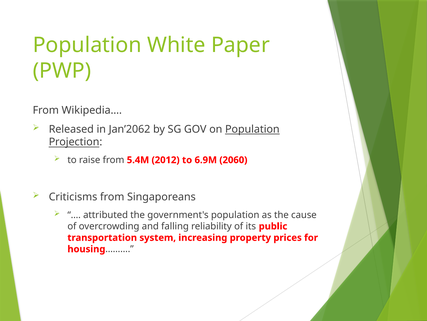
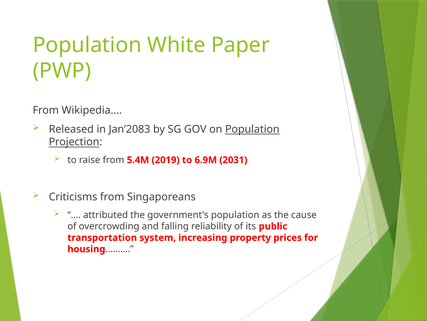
Jan’2062: Jan’2062 -> Jan’2083 (130, 129)
2012: 2012 -> 2019 (166, 160)
2060: 2060 -> 2031 (233, 160)
